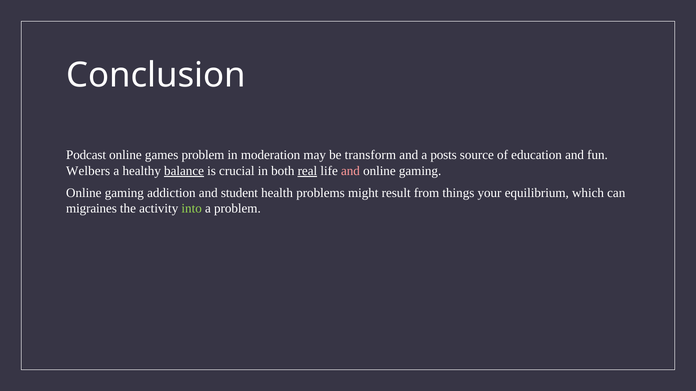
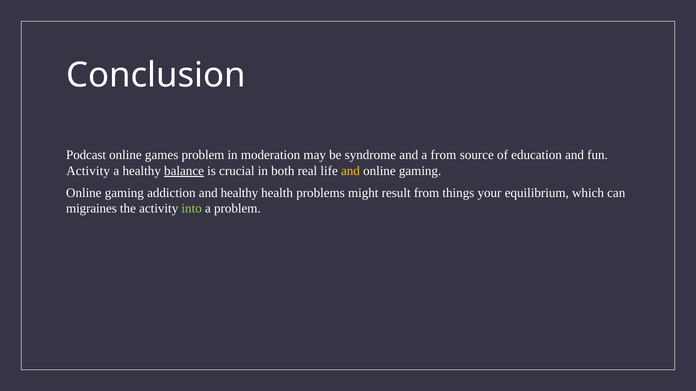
transform: transform -> syndrome (370, 155)
a posts: posts -> from (443, 155)
Welbers: Welbers -> Activity (88, 171)
real underline: present -> none (307, 171)
and colour: pink -> yellow (350, 171)
and student: student -> healthy (239, 193)
